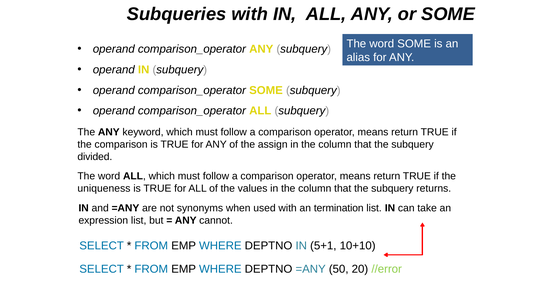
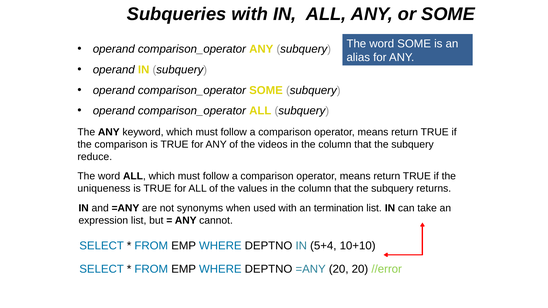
assign: assign -> videos (273, 145)
divided: divided -> reduce (95, 157)
5+1: 5+1 -> 5+4 (323, 246)
=ANY 50: 50 -> 20 (339, 269)
